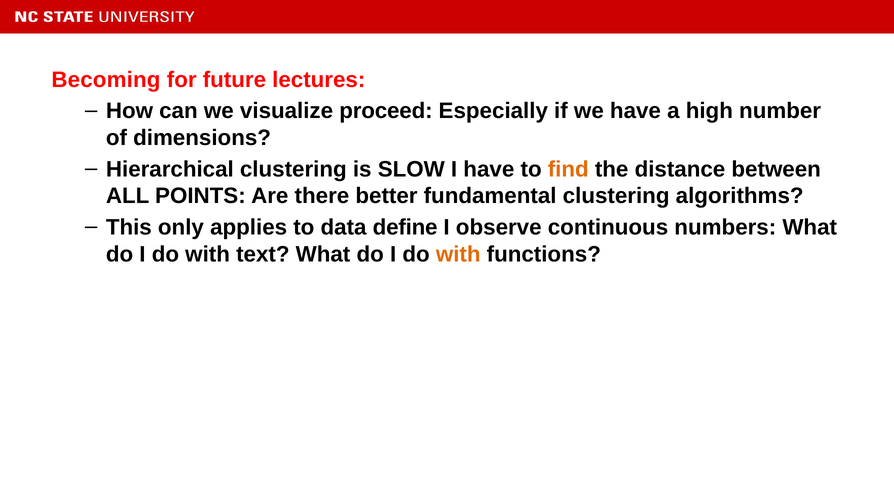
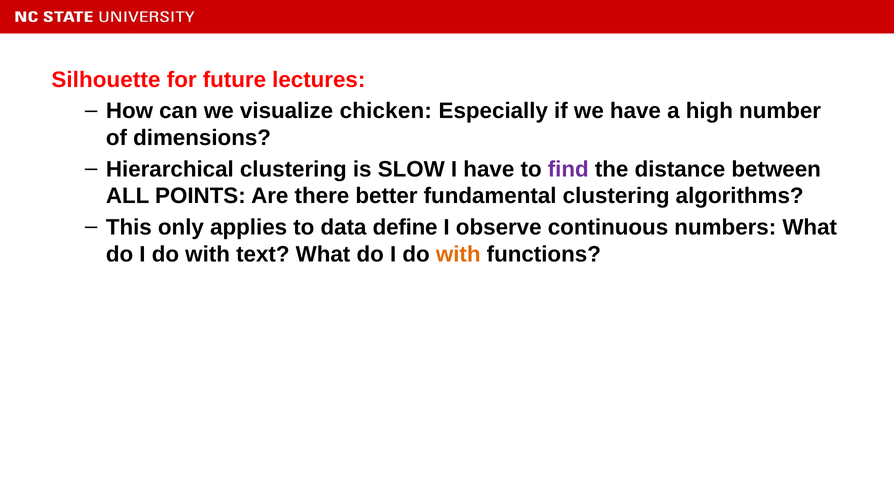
Becoming: Becoming -> Silhouette (106, 80)
proceed: proceed -> chicken (386, 111)
find colour: orange -> purple (568, 169)
